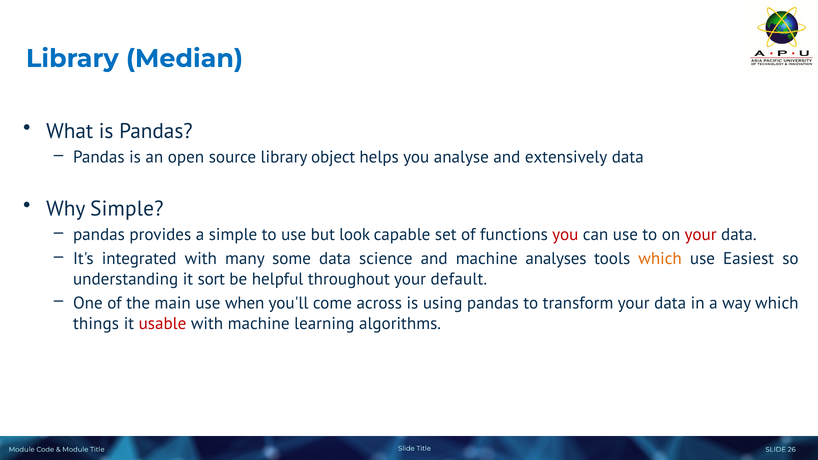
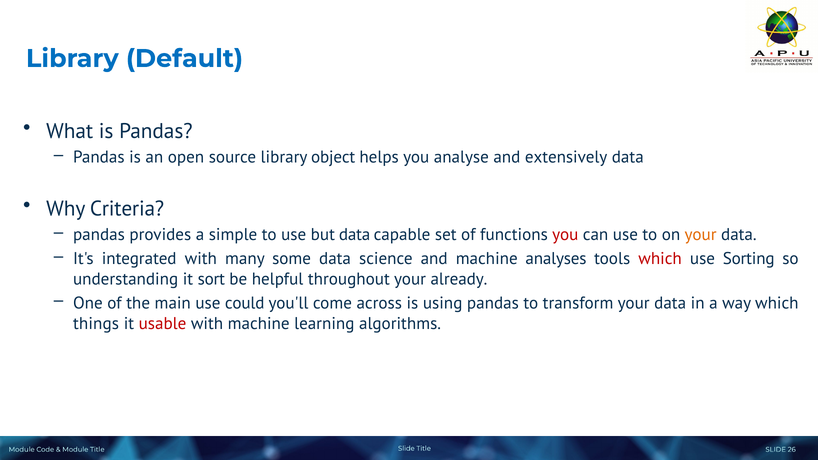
Median: Median -> Default (184, 59)
Why Simple: Simple -> Criteria (127, 209)
but look: look -> data (355, 235)
your colour: red -> orange (701, 235)
which colour: orange -> red (660, 259)
Easiest: Easiest -> Sorting (749, 259)
default: default -> already (459, 279)
when: when -> could (245, 303)
